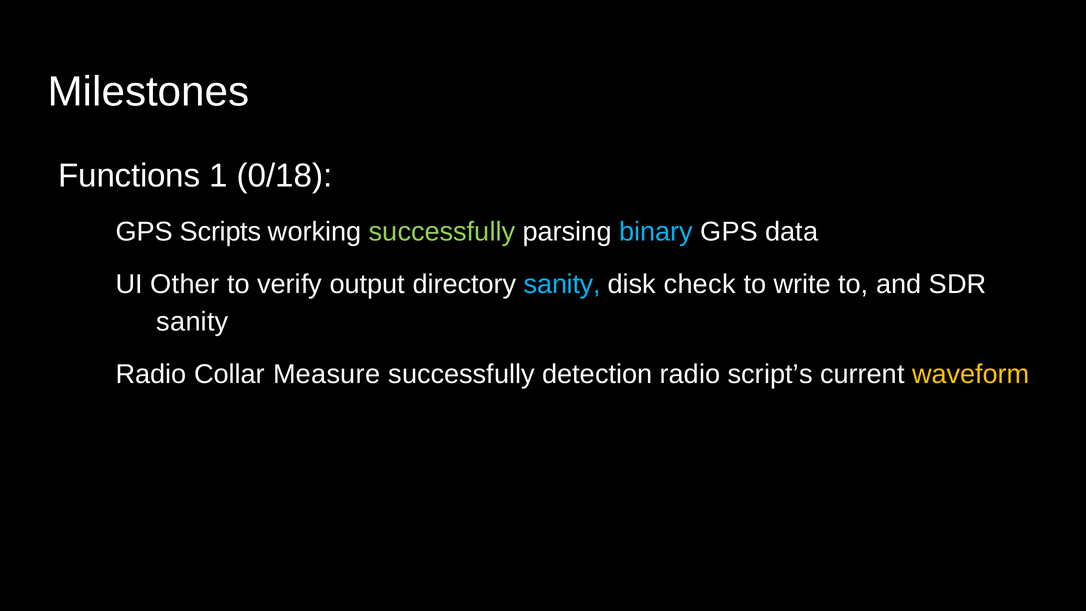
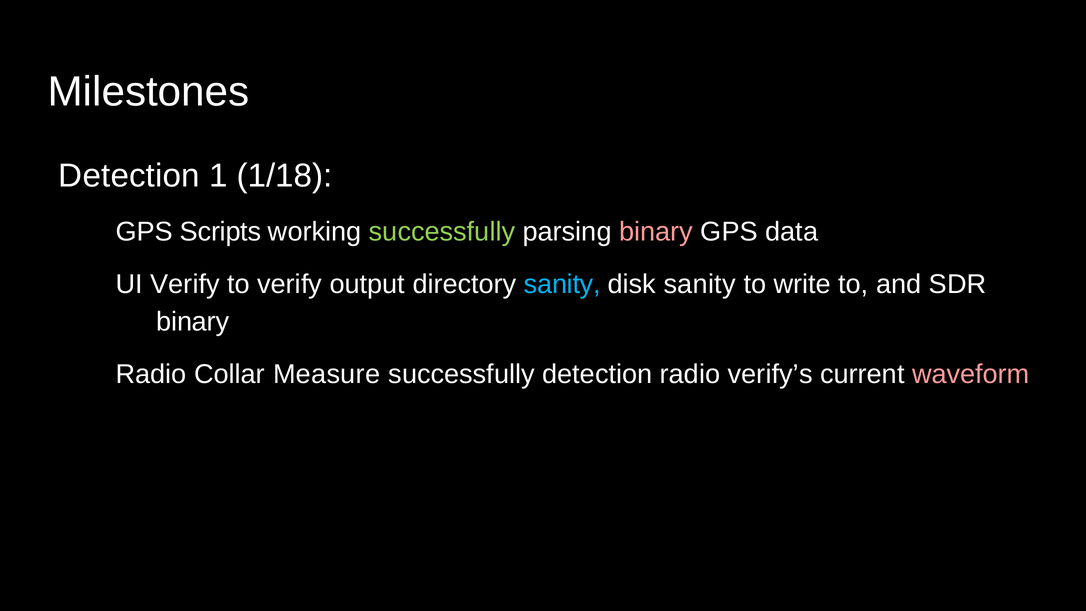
Functions: Functions -> Detection (129, 176)
0/18: 0/18 -> 1/18 (284, 176)
binary colour: light blue -> pink (656, 232)
UI Other: Other -> Verify (185, 284)
disk check: check -> sanity (700, 284)
sanity: sanity -> binary (193, 322)
script’s: script’s -> verify’s (770, 374)
waveform colour: yellow -> pink (971, 374)
